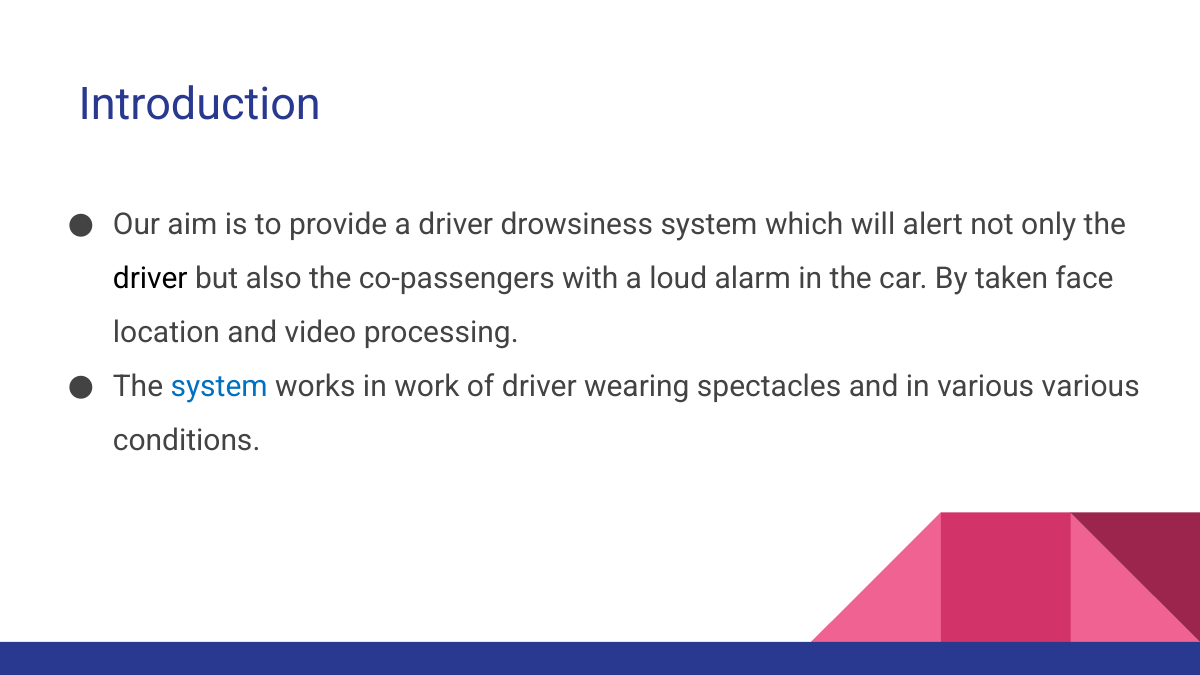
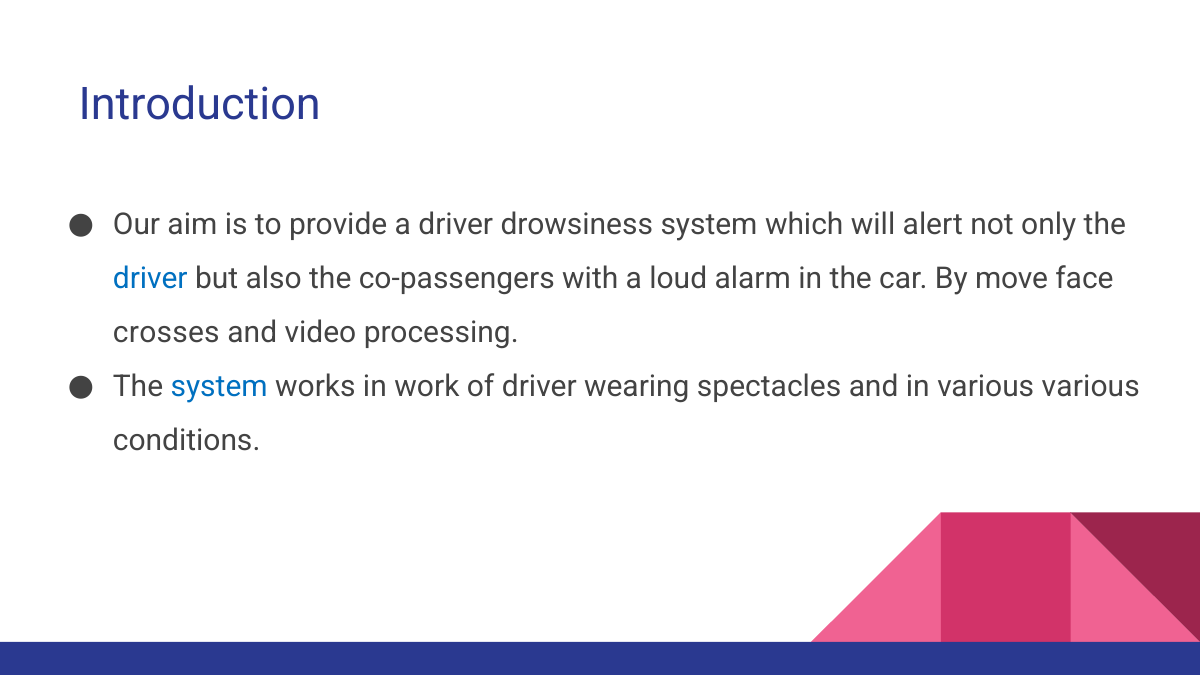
driver colour: black -> blue (150, 279)
taken: taken -> move (1012, 279)
location: location -> crosses (166, 333)
